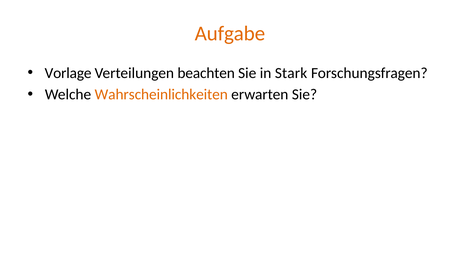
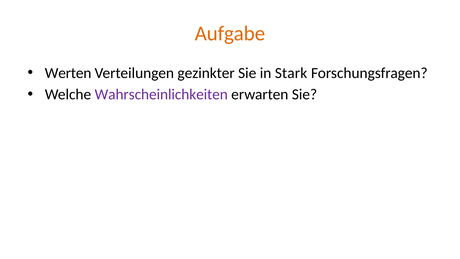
Vorlage: Vorlage -> Werten (68, 73)
beachten: beachten -> gezinkter (206, 73)
Wahrscheinlichkeiten colour: orange -> purple (161, 94)
